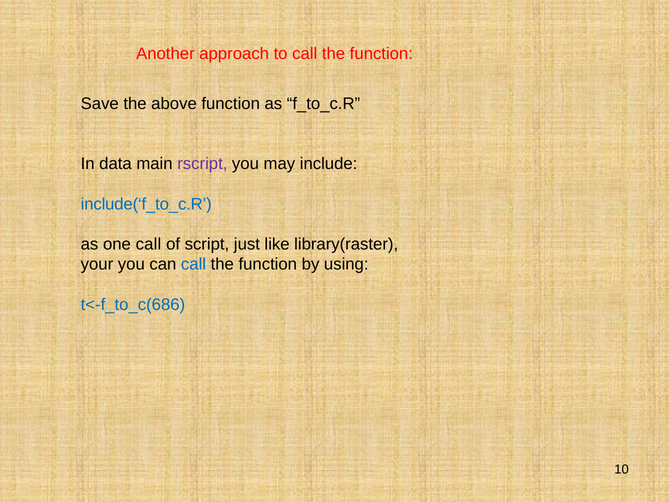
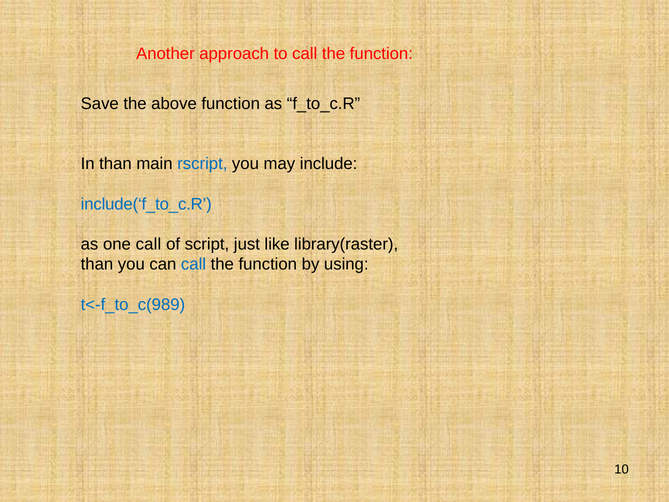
In data: data -> than (115, 164)
rscript colour: purple -> blue (202, 164)
your: your -> than (97, 264)
t<-f_to_c(686: t<-f_to_c(686 -> t<-f_to_c(989 (133, 304)
